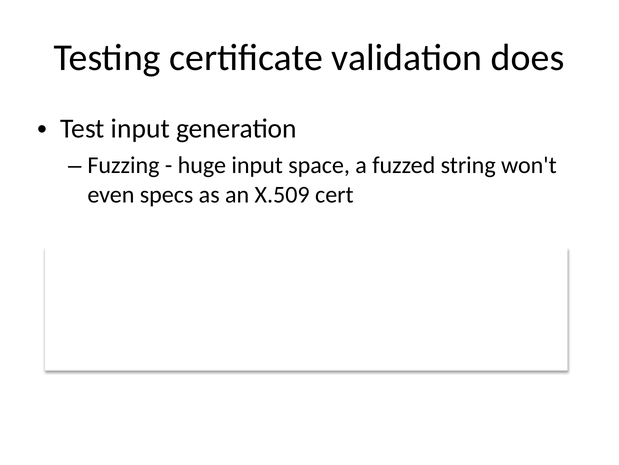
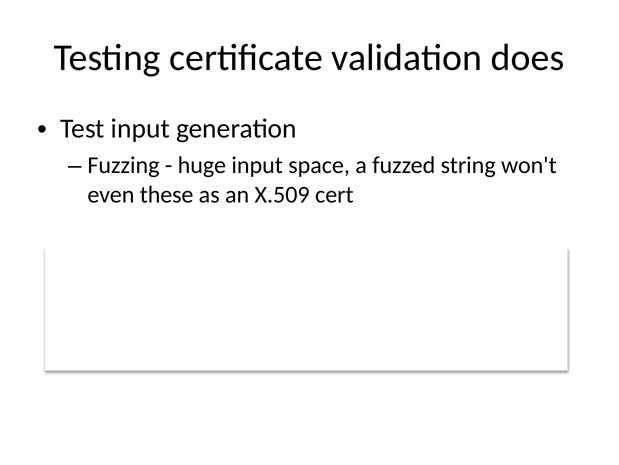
specs: specs -> these (167, 194)
